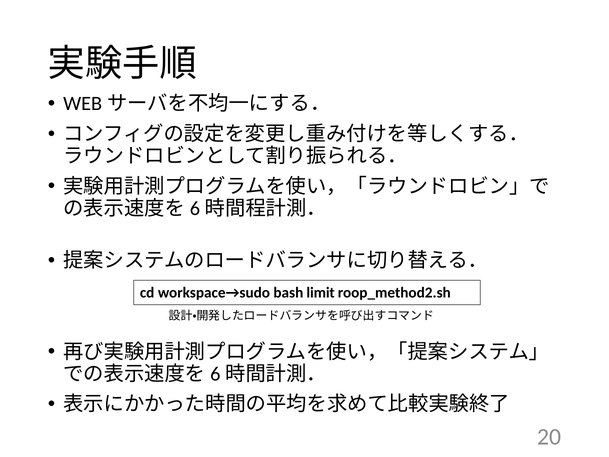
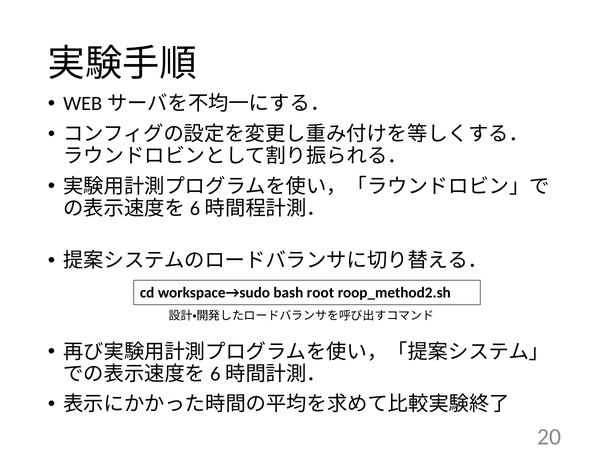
limit: limit -> root (320, 293)
